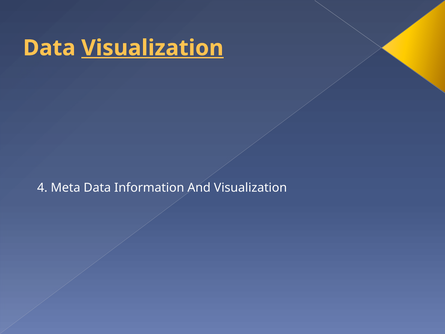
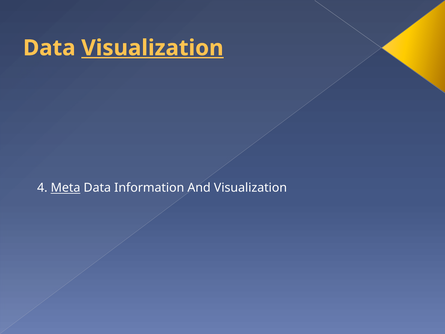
Meta underline: none -> present (66, 188)
